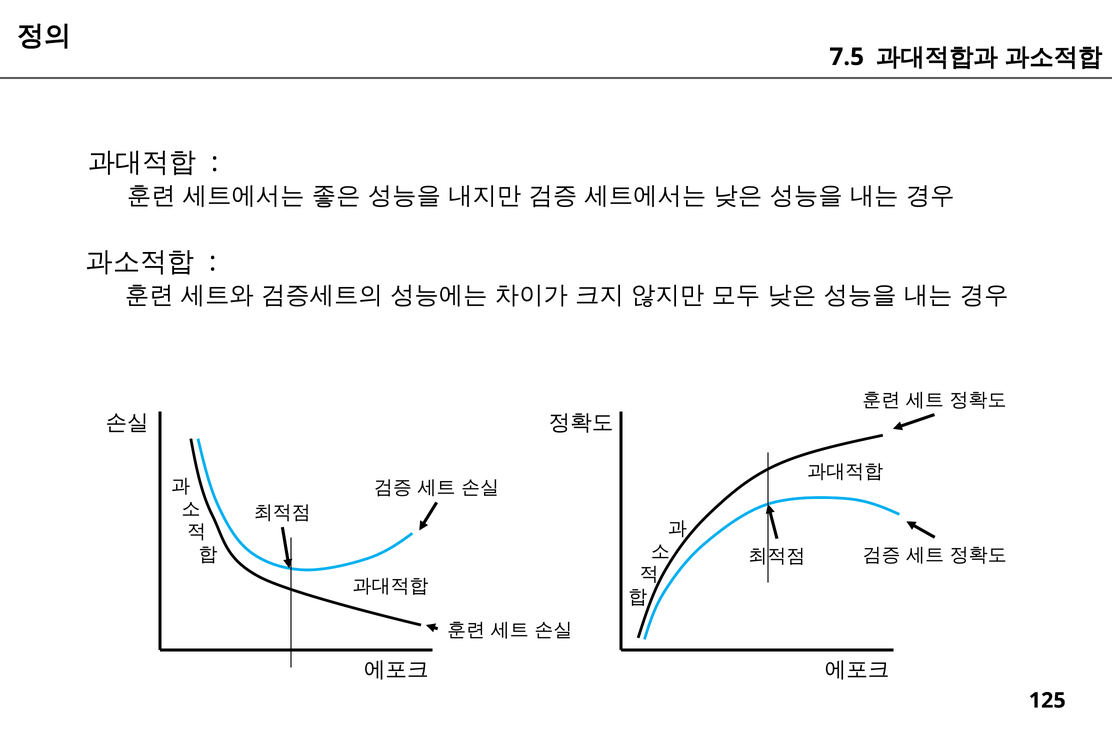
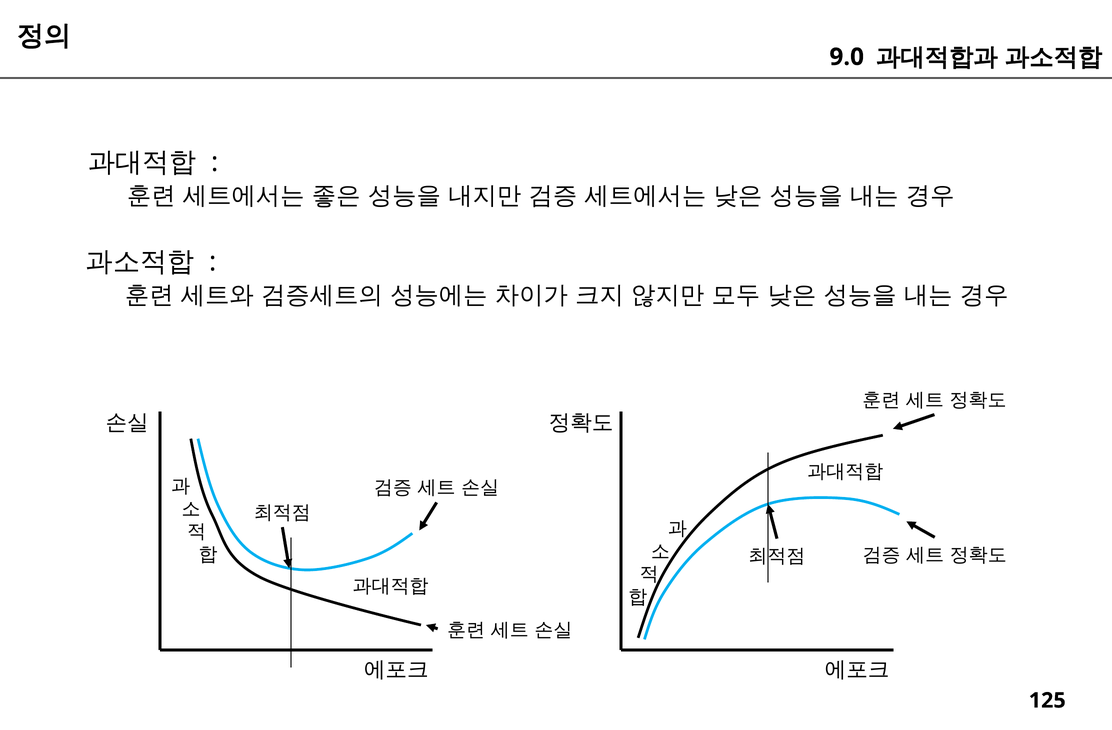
7.5: 7.5 -> 9.0 (847, 57)
